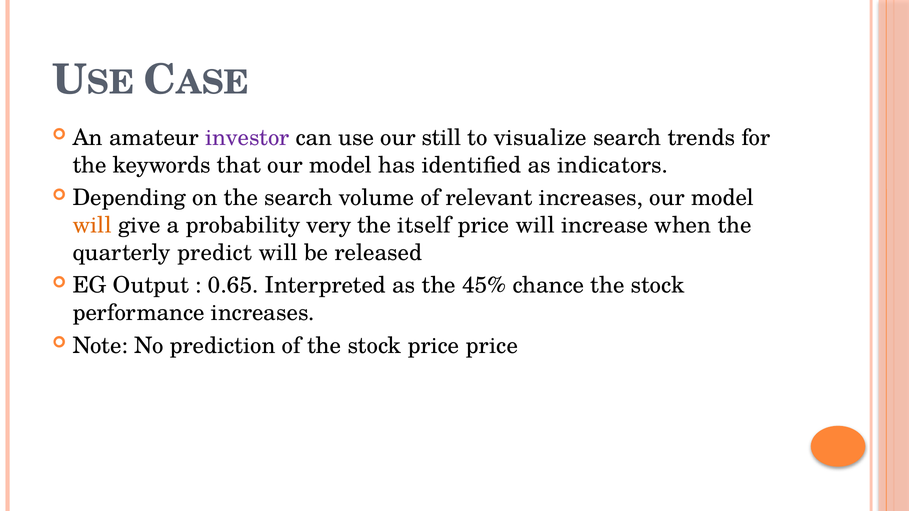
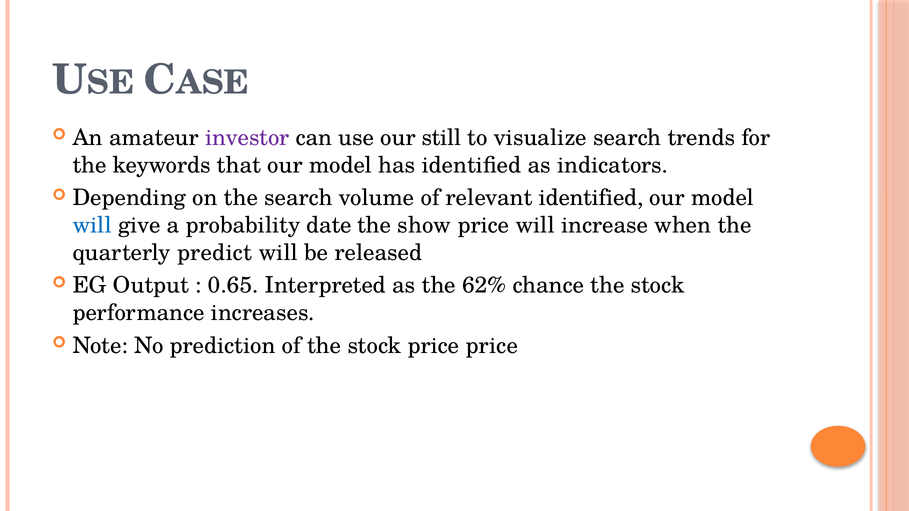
relevant increases: increases -> identified (591, 198)
will colour: orange -> blue (92, 225)
very: very -> date (329, 225)
itself: itself -> show (424, 225)
45%: 45% -> 62% (484, 286)
